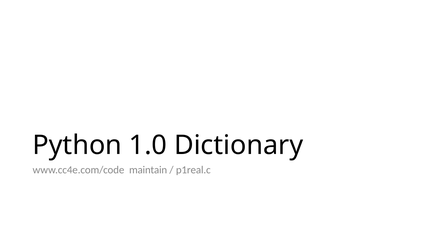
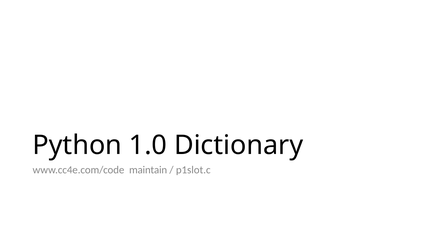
p1real.c: p1real.c -> p1slot.c (193, 170)
